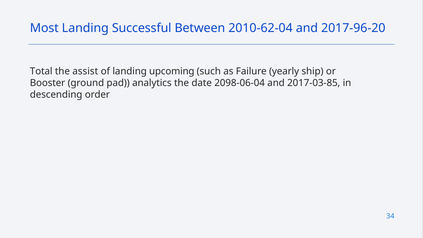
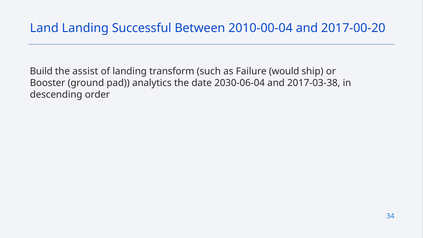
Most: Most -> Land (44, 28)
2010-62-04: 2010-62-04 -> 2010-00-04 (261, 28)
2017-96-20: 2017-96-20 -> 2017-00-20 (353, 28)
Total: Total -> Build (41, 71)
upcoming: upcoming -> transform (172, 71)
yearly: yearly -> would (284, 71)
2098-06-04: 2098-06-04 -> 2030-06-04 (240, 83)
2017-03-85: 2017-03-85 -> 2017-03-38 (314, 83)
